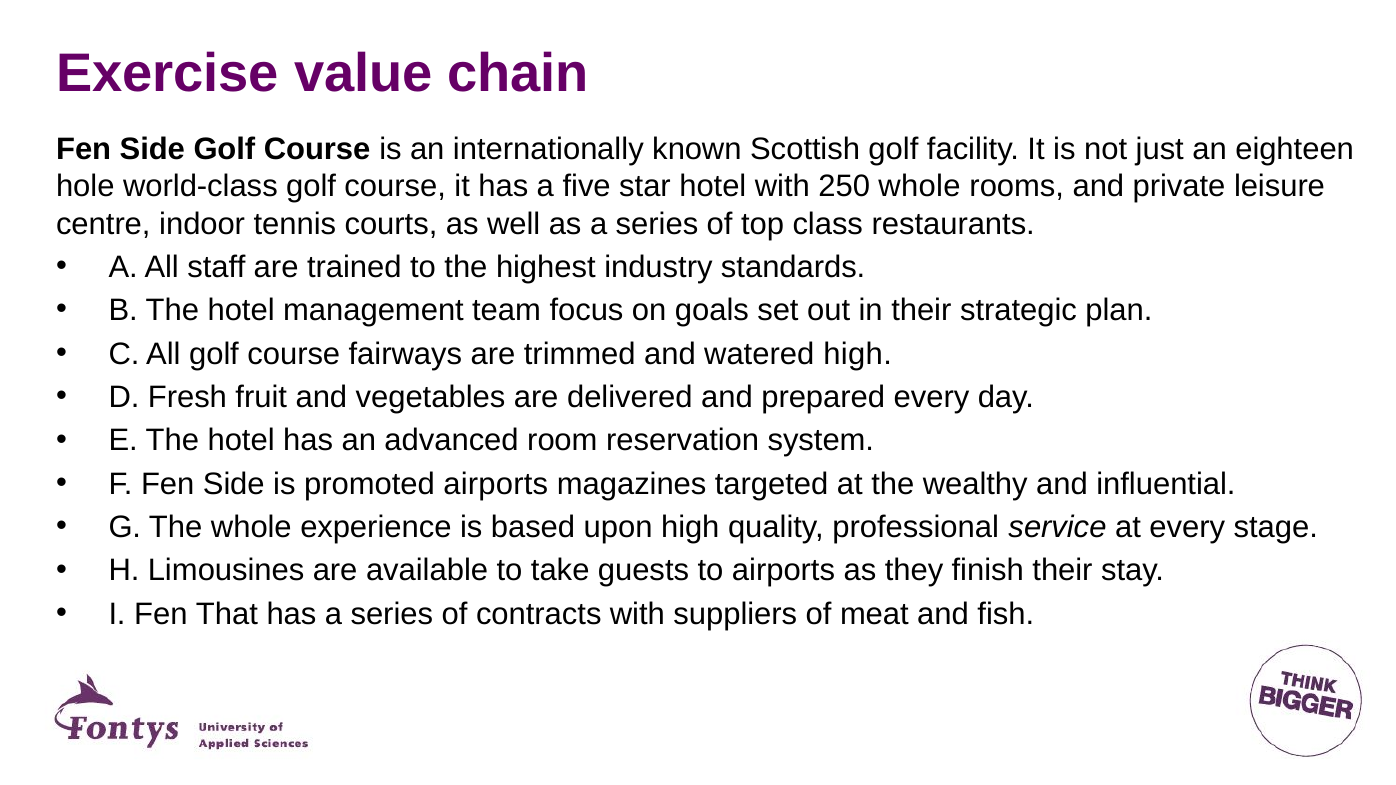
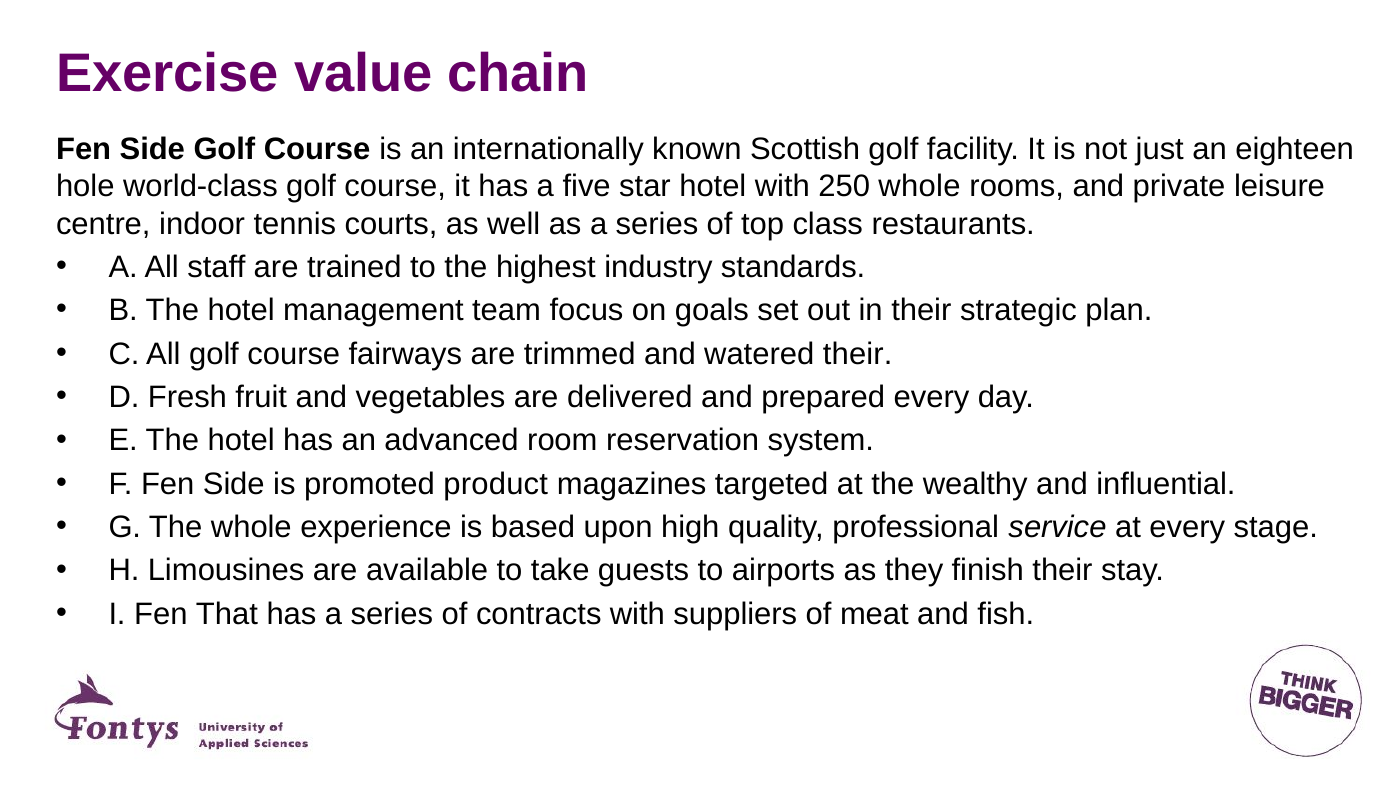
watered high: high -> their (858, 354)
promoted airports: airports -> product (496, 484)
